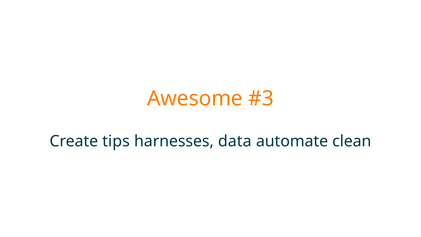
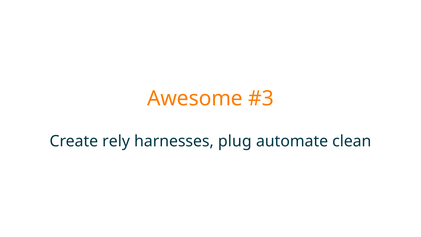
tips: tips -> rely (116, 141)
data: data -> plug (235, 141)
